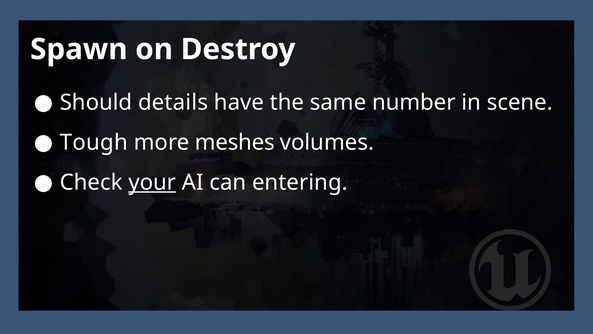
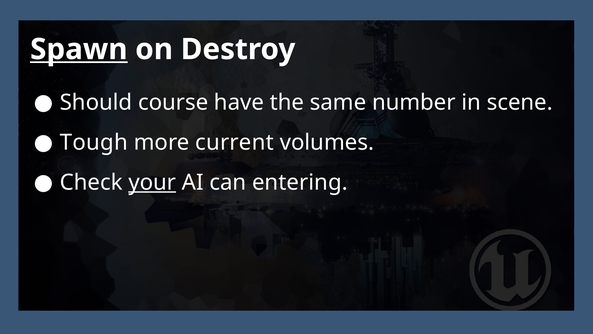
Spawn underline: none -> present (79, 49)
details: details -> course (173, 102)
meshes: meshes -> current (235, 142)
